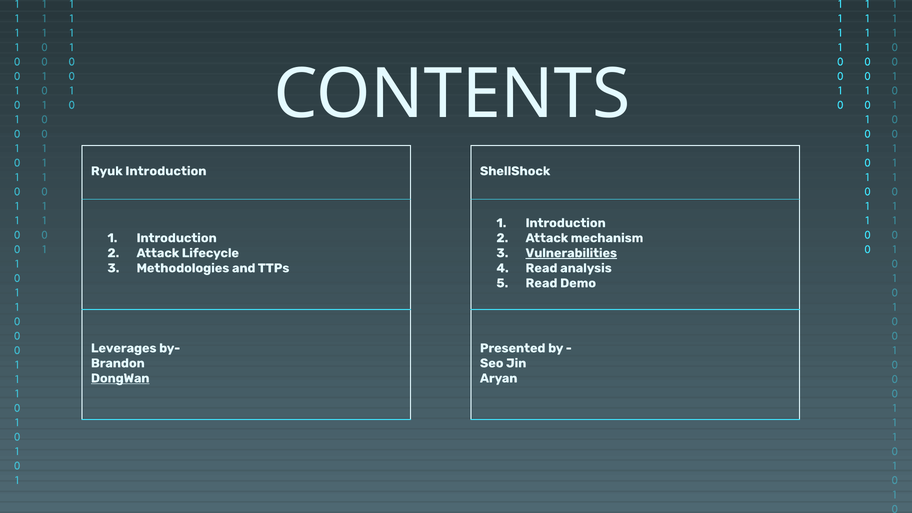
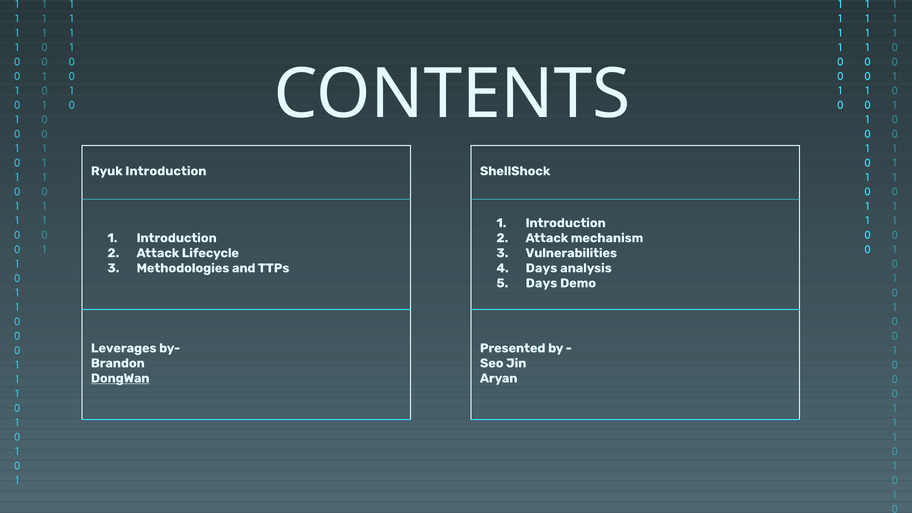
Vulnerabilities underline: present -> none (571, 253)
Read: Read -> Days (541, 268)
Read: Read -> Days (541, 283)
